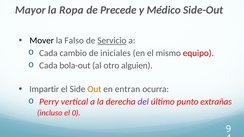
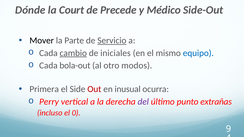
Mayor: Mayor -> Dónde (30, 10)
Ropa: Ropa -> Court (72, 10)
Falso: Falso -> Parte (74, 41)
cambio underline: none -> present (73, 53)
equipo colour: red -> blue (198, 53)
alguien: alguien -> modos (137, 66)
Impartir: Impartir -> Primera (44, 89)
Out colour: orange -> red (94, 89)
entran: entran -> inusual (128, 89)
